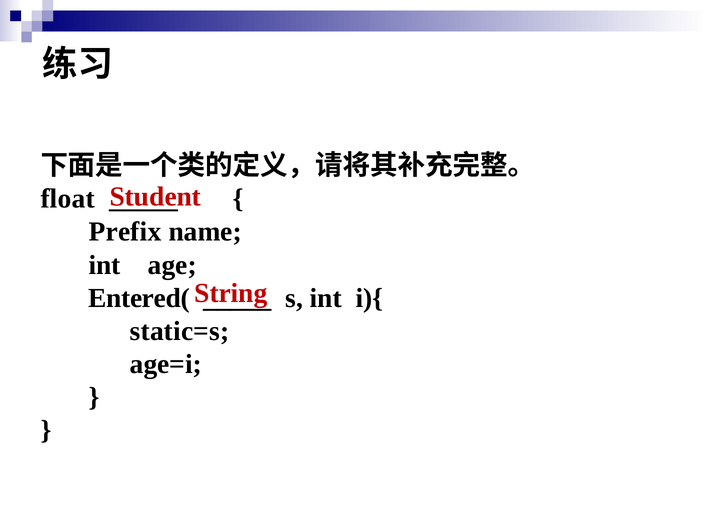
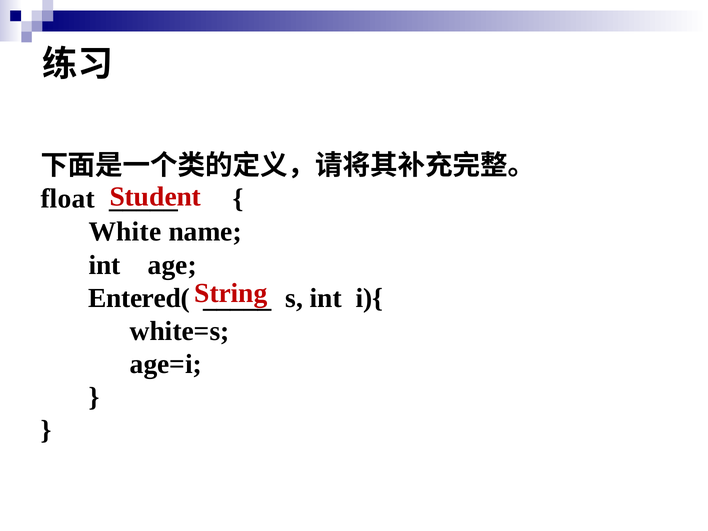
Prefix: Prefix -> White (125, 232)
static=s: static=s -> white=s (180, 331)
